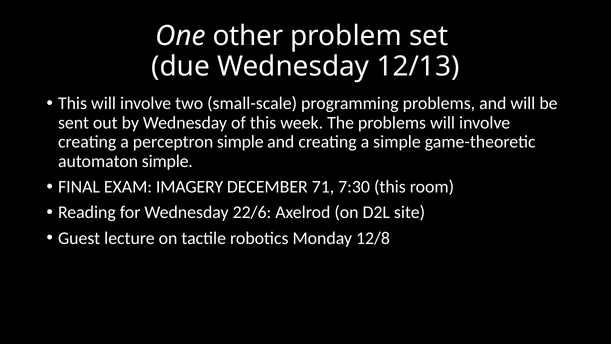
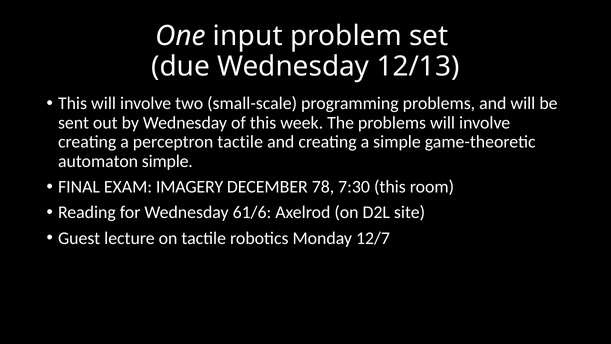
other: other -> input (248, 36)
perceptron simple: simple -> tactile (240, 142)
71: 71 -> 78 (323, 187)
22/6: 22/6 -> 61/6 (252, 212)
12/8: 12/8 -> 12/7 (373, 238)
